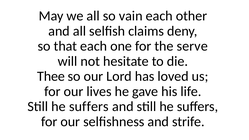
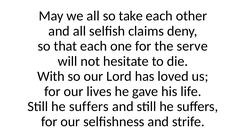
vain: vain -> take (131, 16)
Thee: Thee -> With (51, 76)
